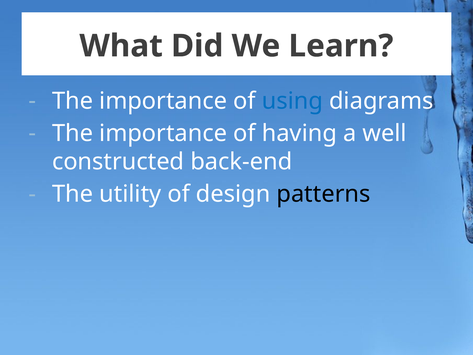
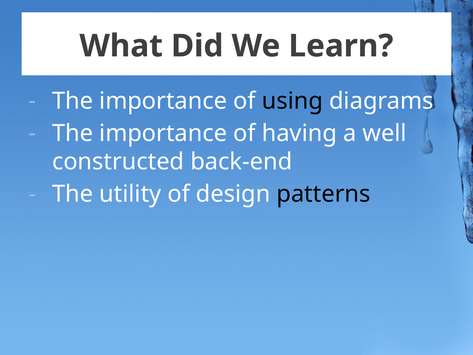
using colour: blue -> black (292, 101)
